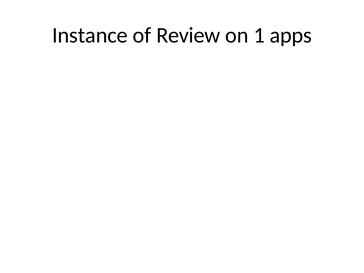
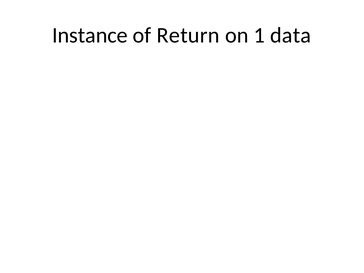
Review: Review -> Return (188, 35)
apps: apps -> data (291, 35)
